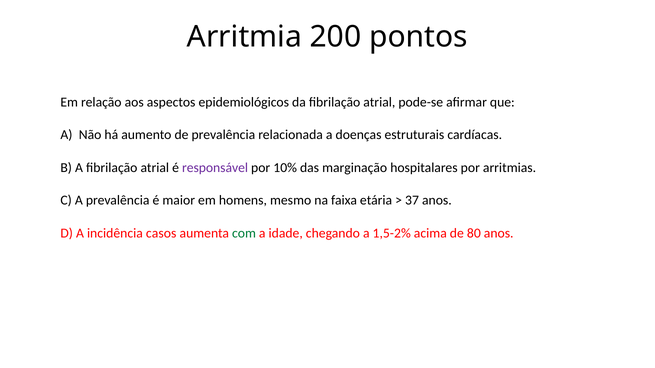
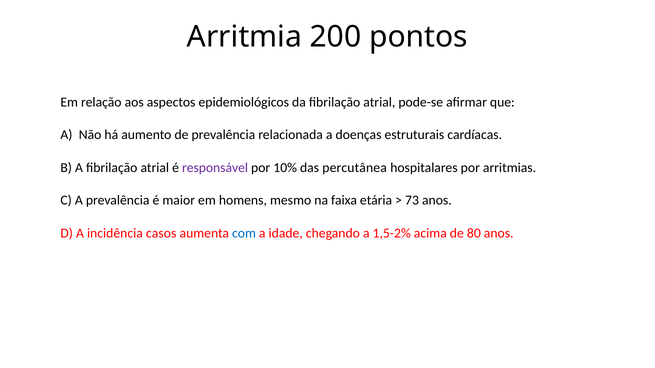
marginação: marginação -> percutânea (355, 168)
37: 37 -> 73 (412, 201)
com colour: green -> blue (244, 233)
